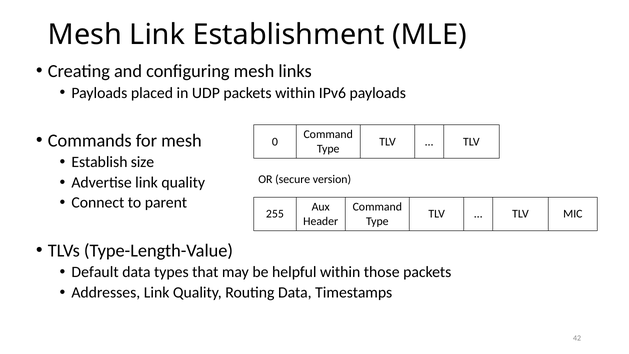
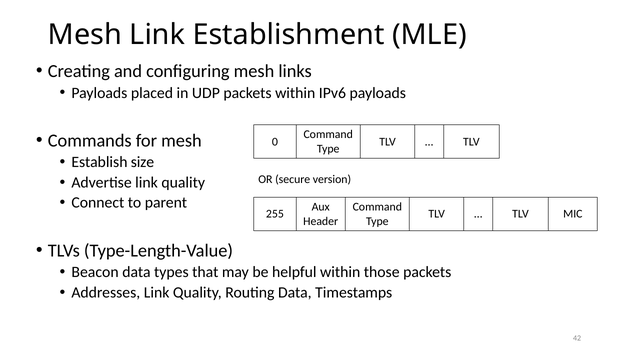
Default: Default -> Beacon (95, 272)
